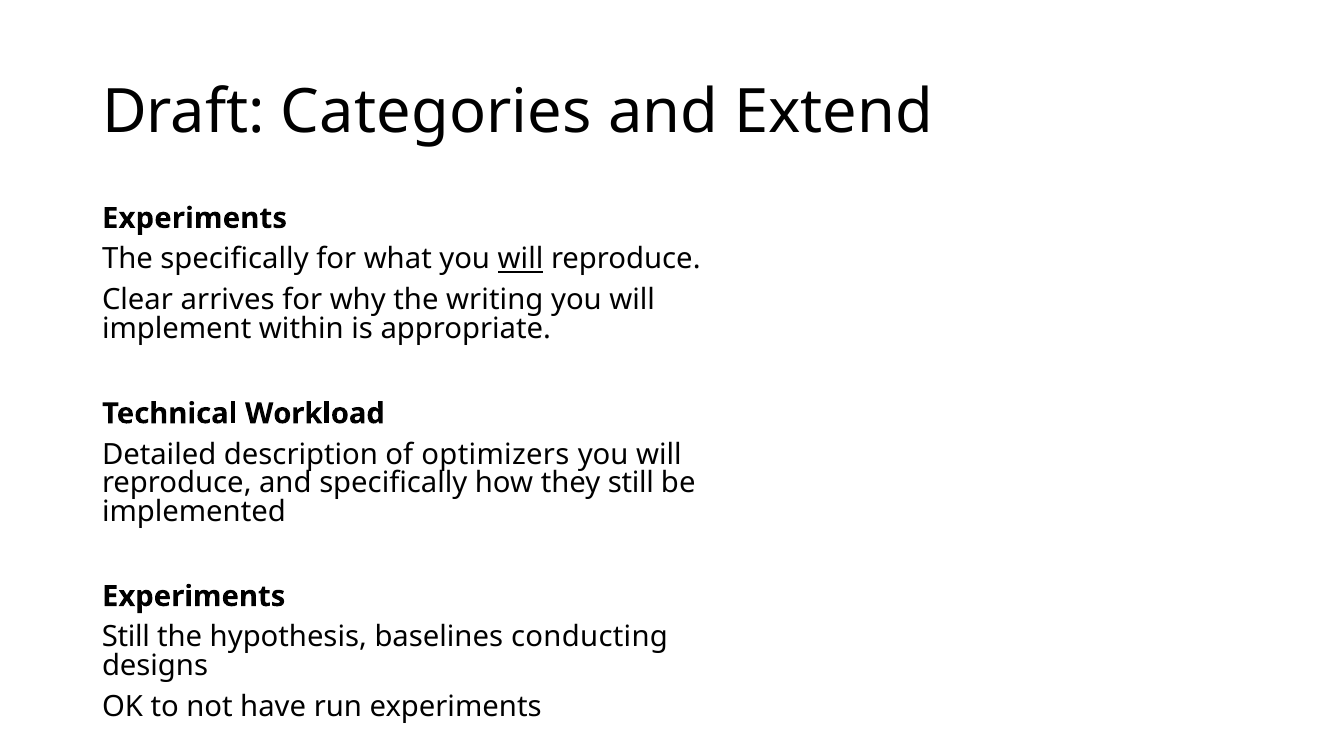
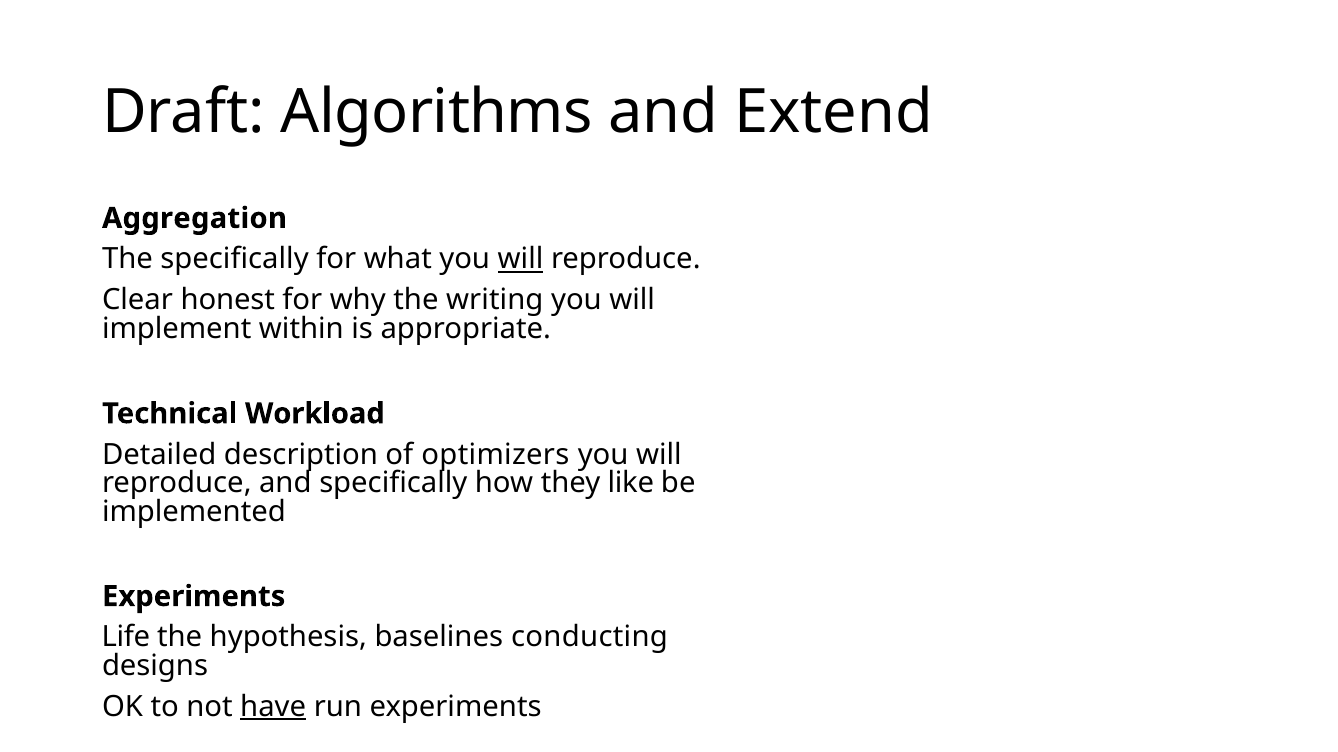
Categories: Categories -> Algorithms (437, 112)
Experiments: Experiments -> Aggregation (194, 218)
arrives: arrives -> honest (228, 300)
they still: still -> like (631, 483)
Still: Still -> Life (126, 638)
have underline: none -> present (273, 707)
